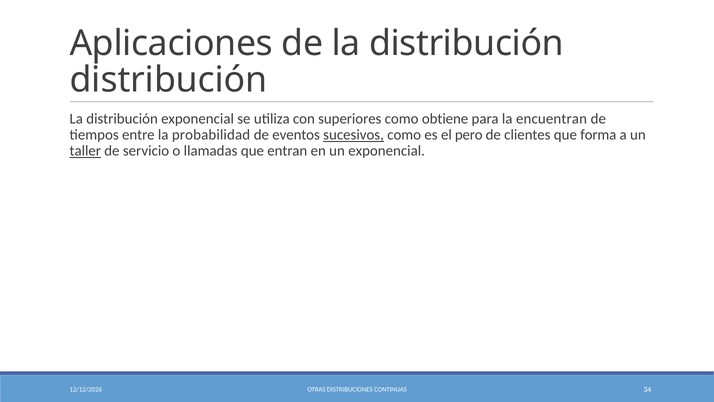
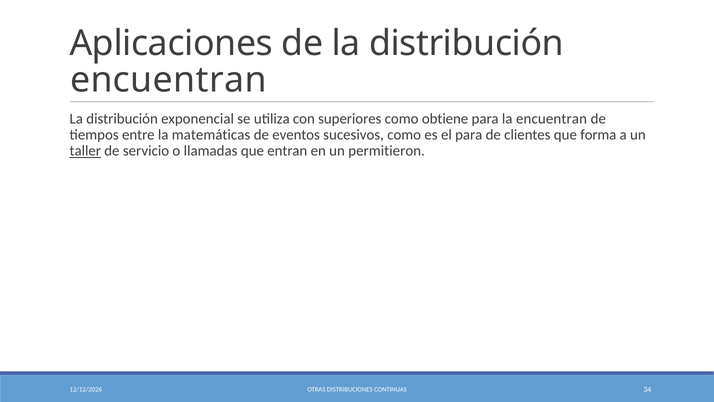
distribución: distribución -> encuentran (168, 80)
probabilidad: probabilidad -> matemáticas (211, 135)
sucesivos underline: present -> none (354, 135)
el pero: pero -> para (469, 135)
un exponencial: exponencial -> permitieron (387, 151)
